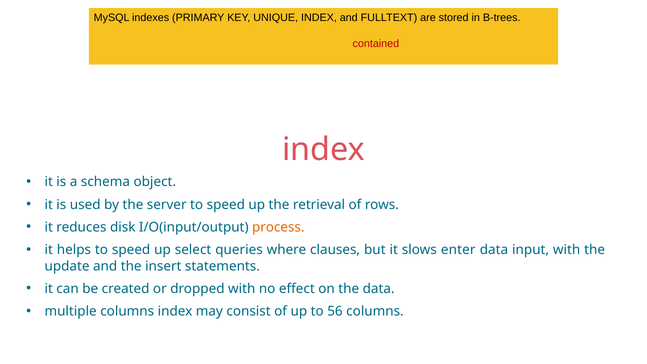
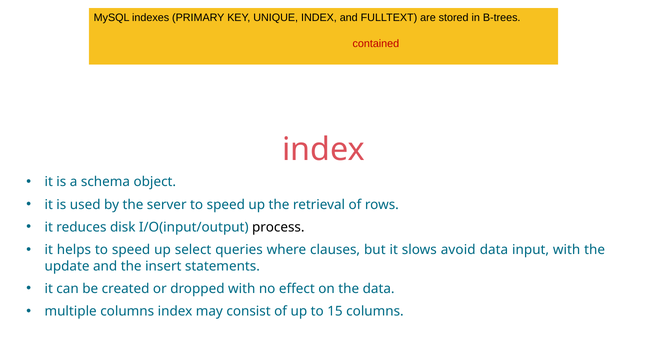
process colour: orange -> black (278, 227)
enter: enter -> avoid (458, 250)
56: 56 -> 15 (335, 311)
